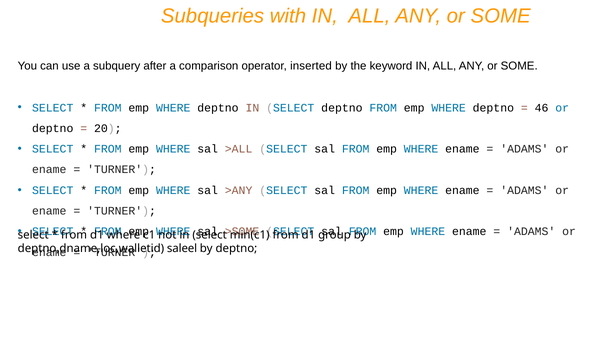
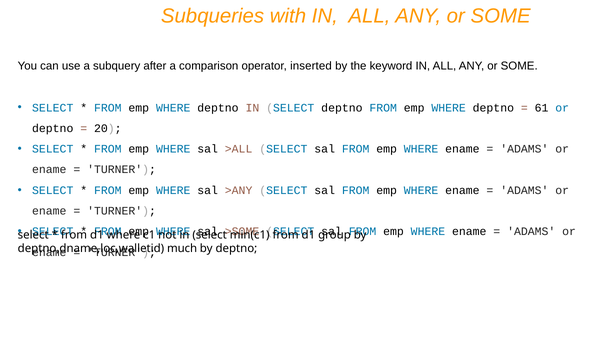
46: 46 -> 61 (542, 108)
saleel: saleel -> much (182, 249)
